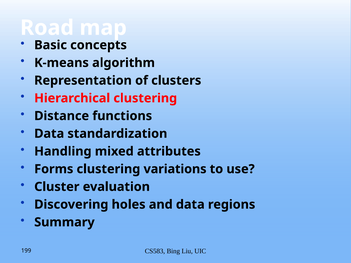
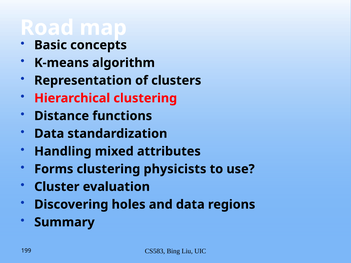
variations: variations -> physicists (175, 169)
